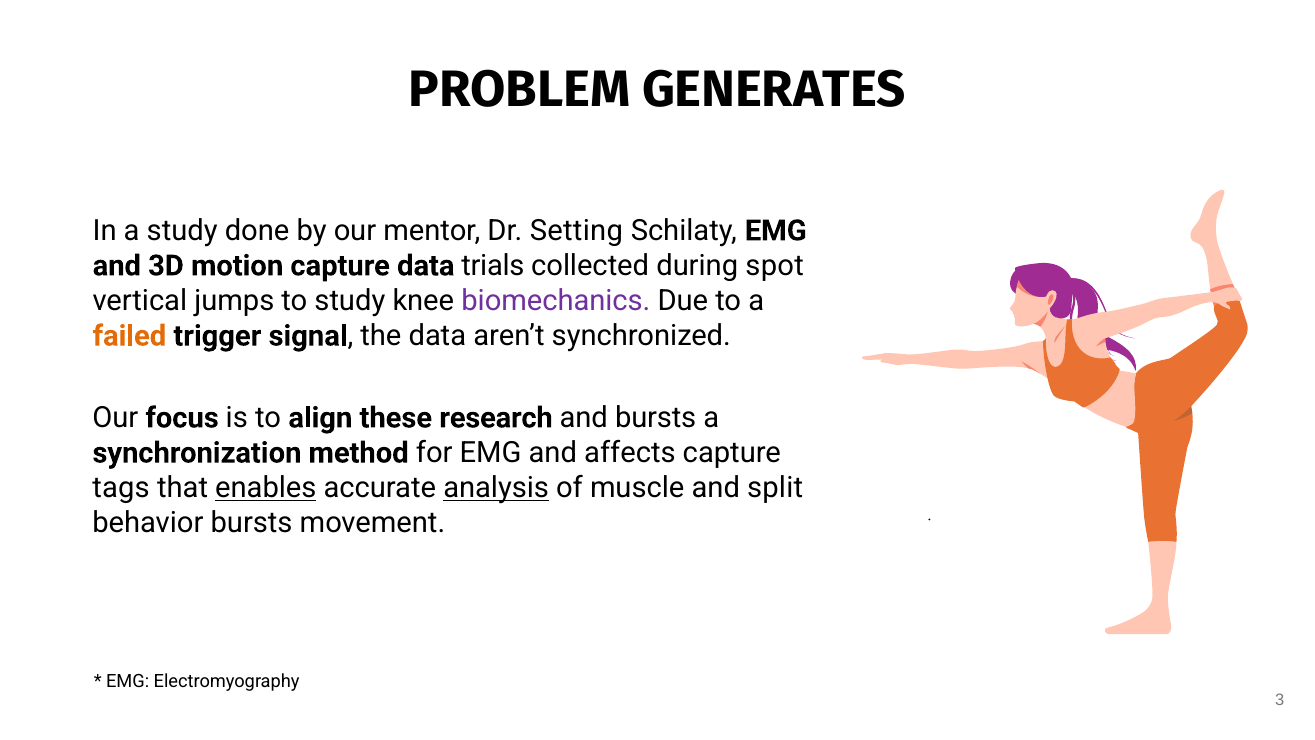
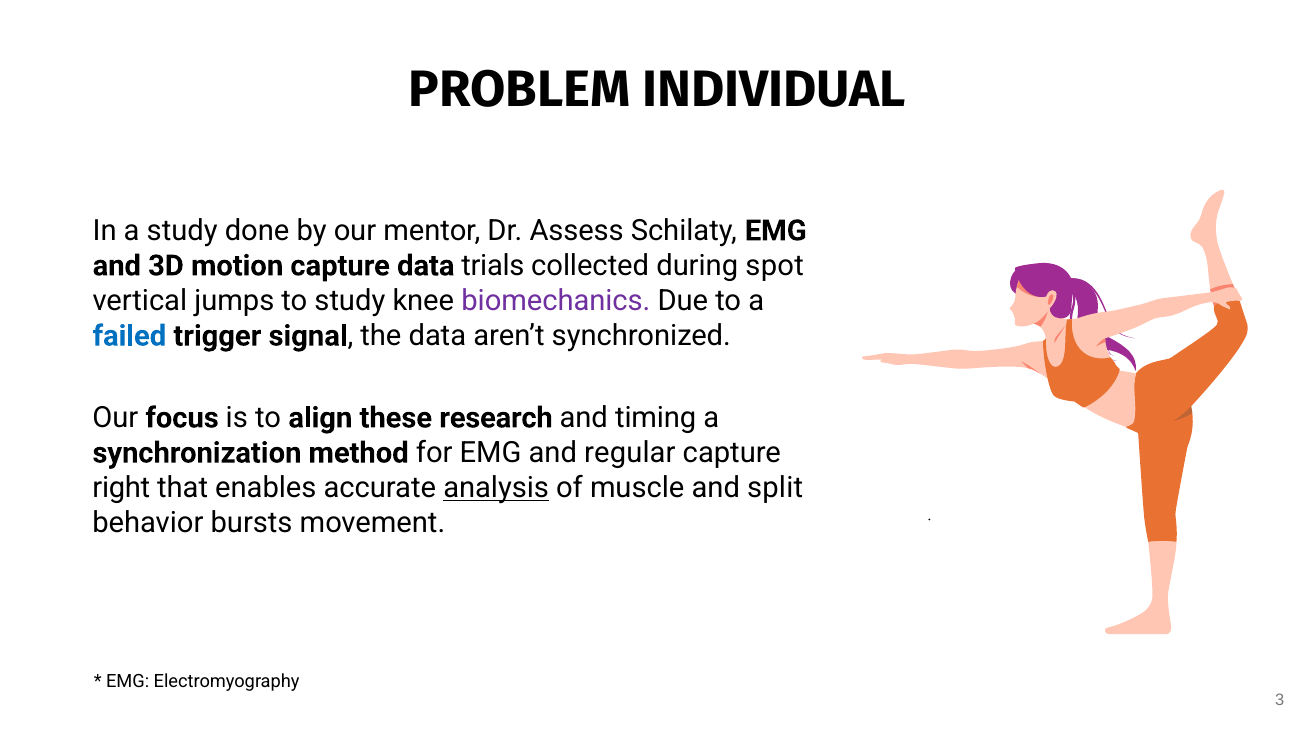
GENERATES: GENERATES -> INDIVIDUAL (774, 90)
Setting: Setting -> Assess (577, 231)
failed colour: orange -> blue (129, 336)
and bursts: bursts -> timing (656, 418)
affects: affects -> regular (630, 453)
tags: tags -> right (121, 488)
enables underline: present -> none (266, 488)
